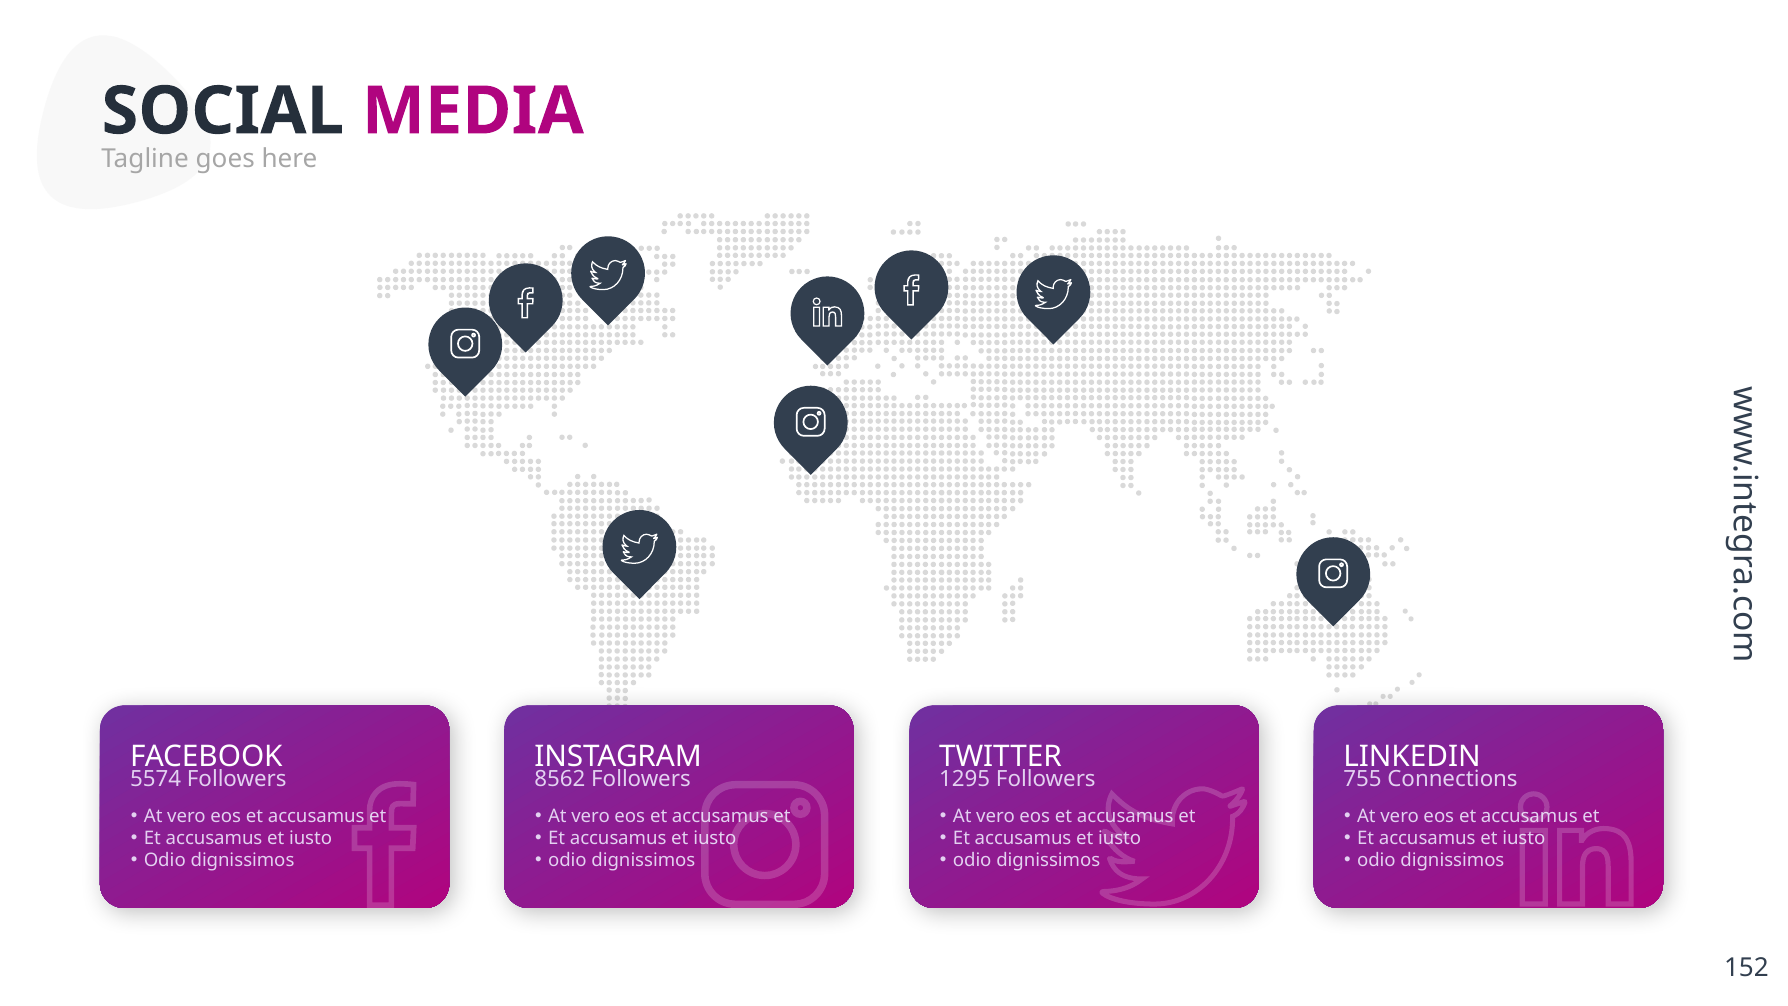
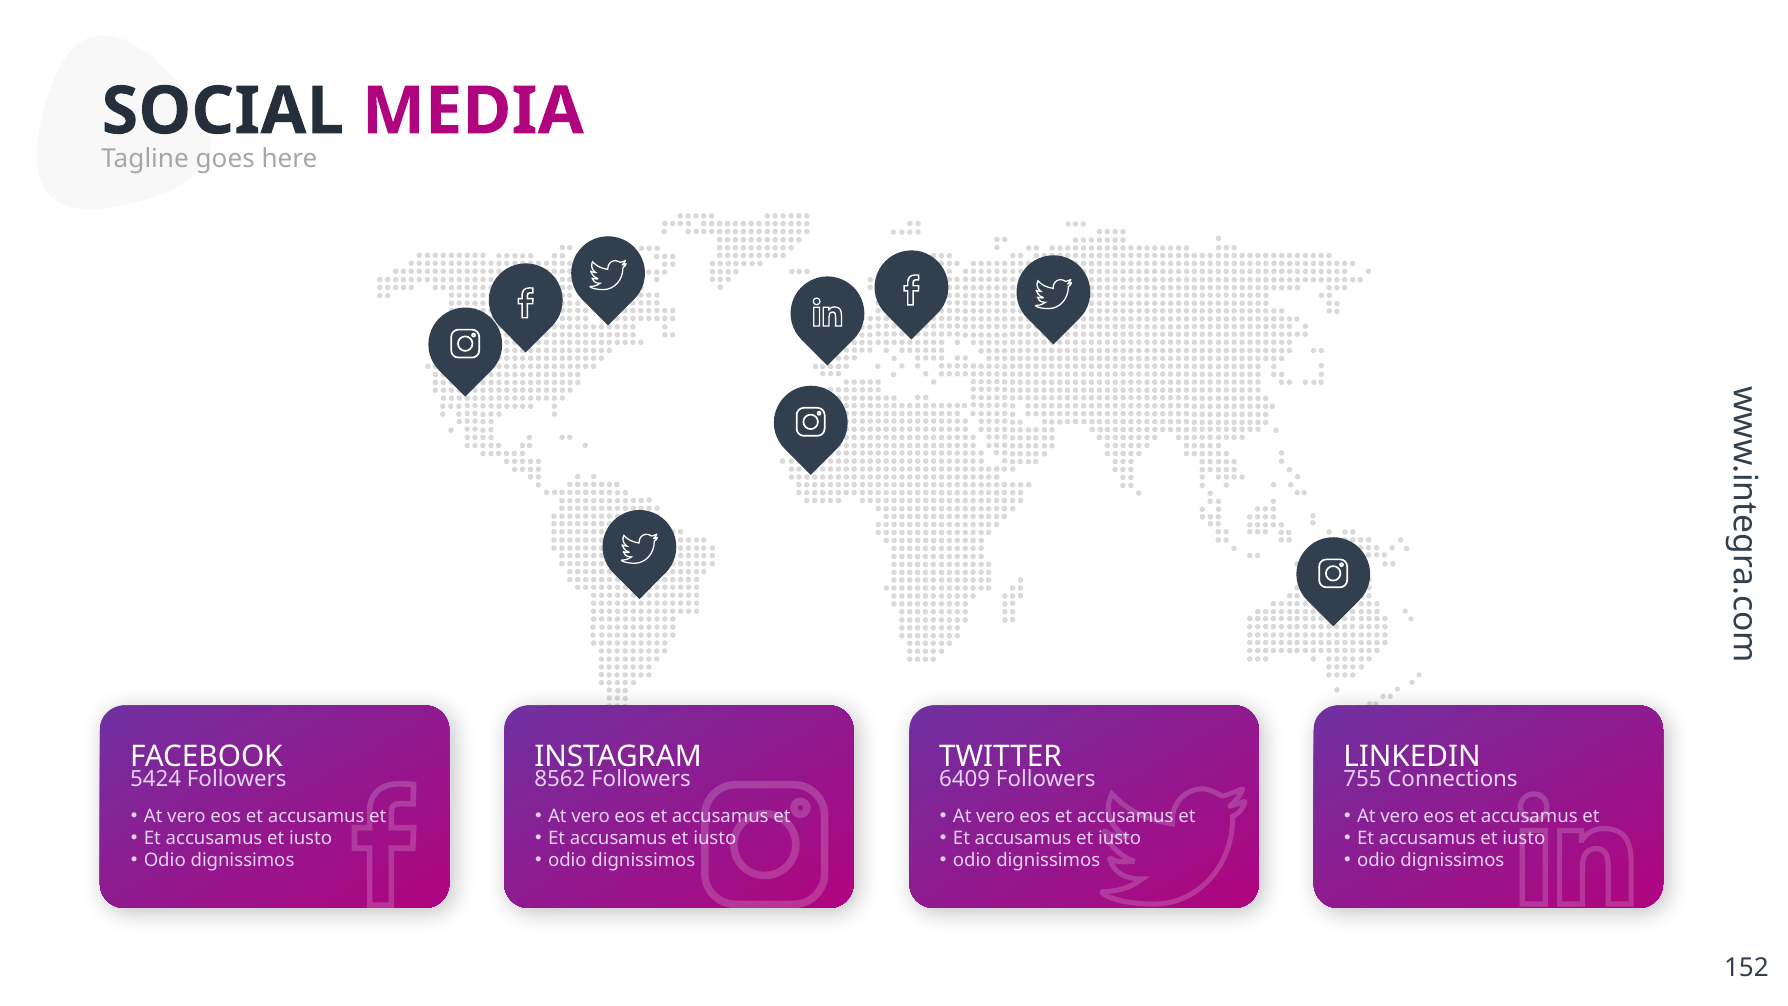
5574: 5574 -> 5424 (156, 779)
1295: 1295 -> 6409 (965, 779)
